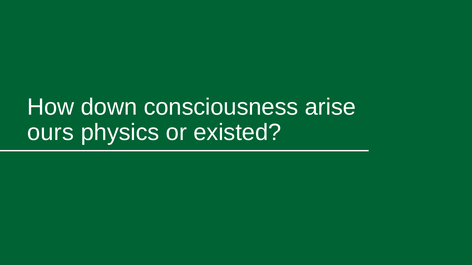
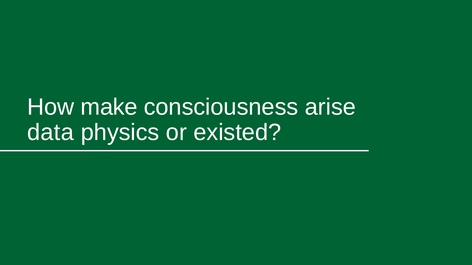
down: down -> make (109, 107)
ours: ours -> data (51, 133)
